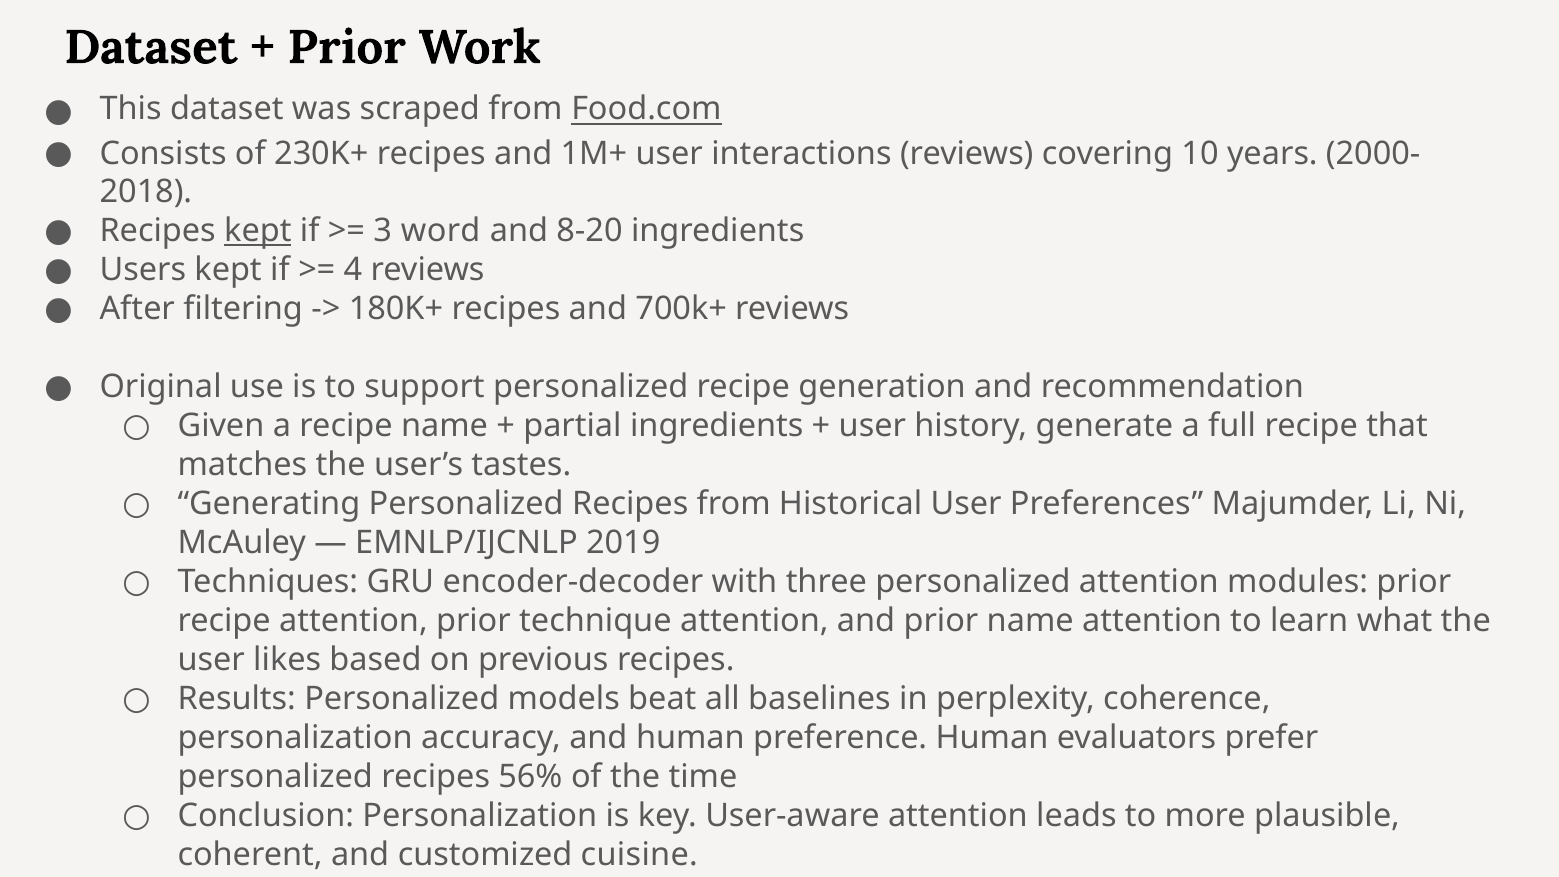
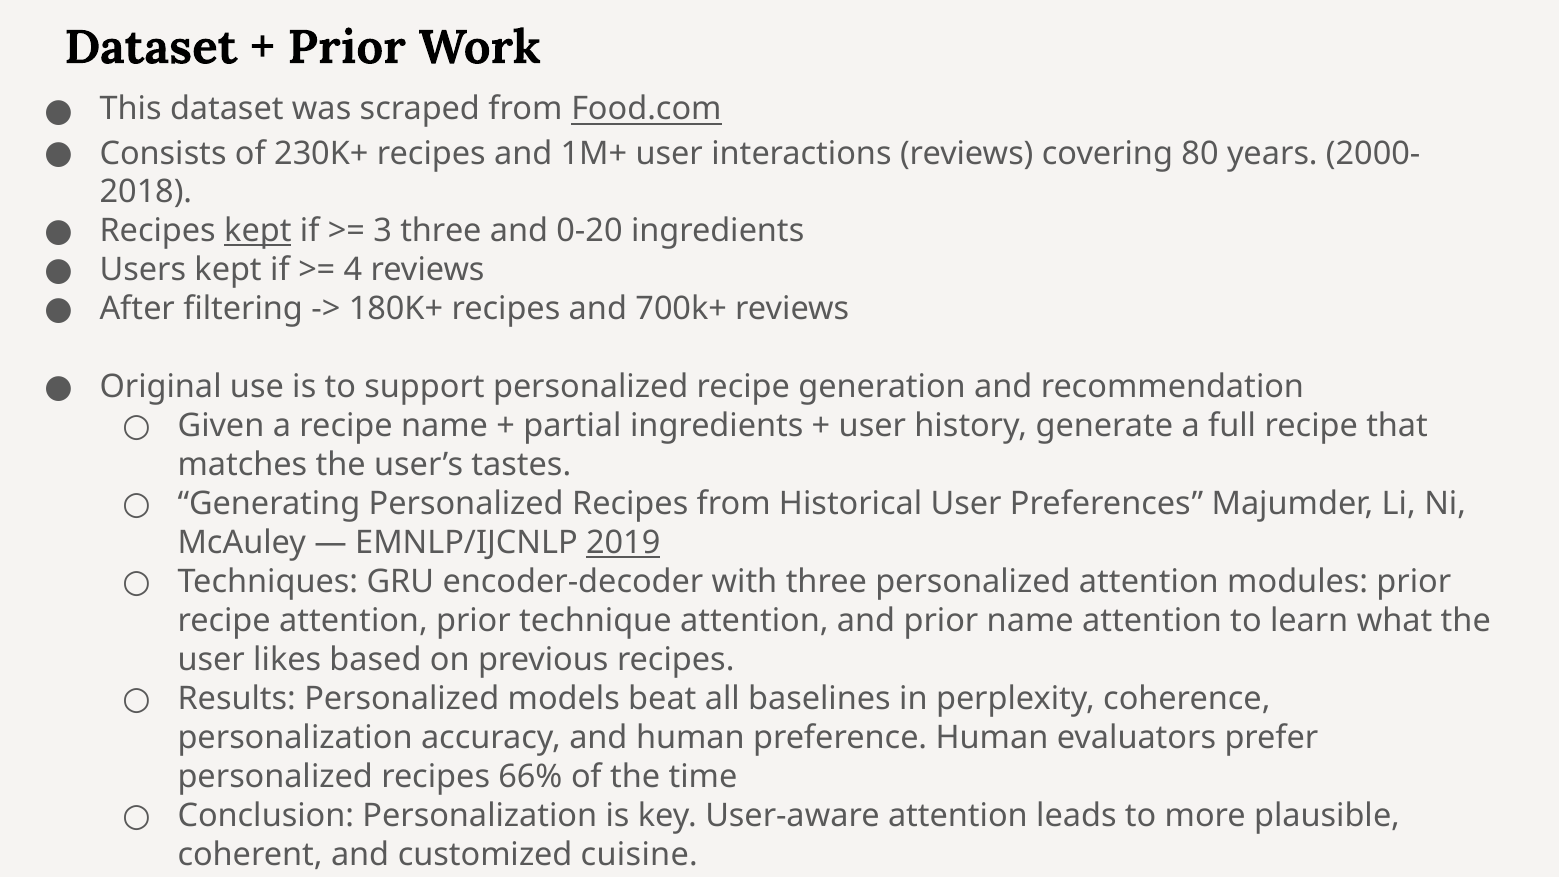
10: 10 -> 80 (1200, 153)
3 word: word -> three (441, 231)
8-20: 8-20 -> 0-20 (590, 231)
2019 underline: none -> present (623, 543)
56%: 56% -> 66% (530, 777)
